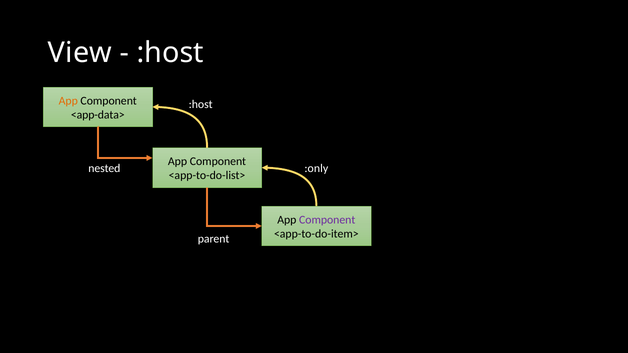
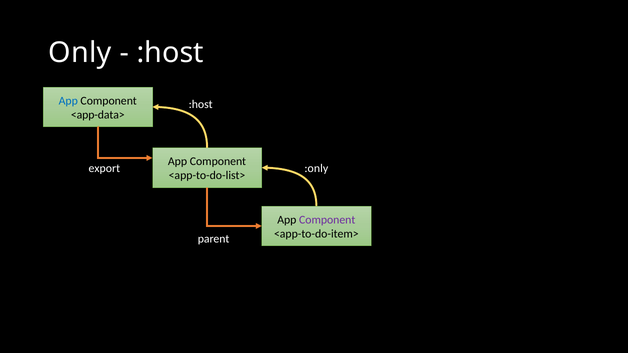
View: View -> Only (80, 53)
App colour: orange -> blue (68, 101)
nested: nested -> export (104, 168)
